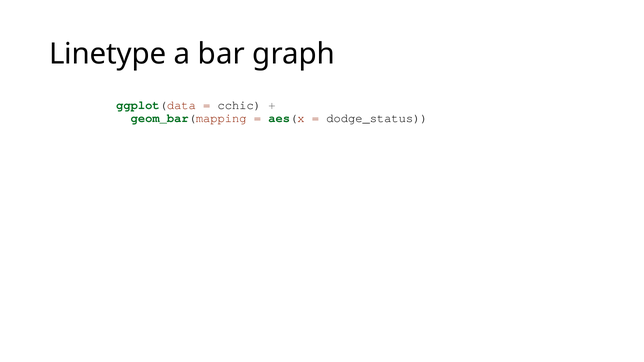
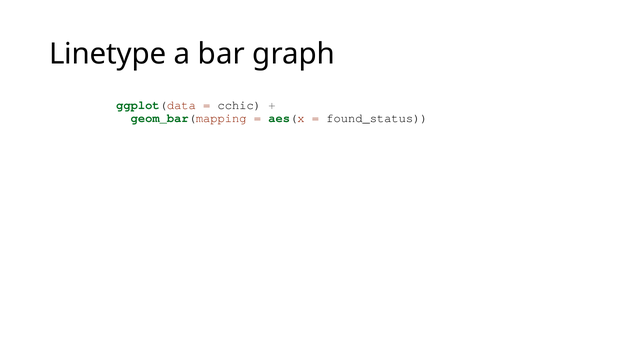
dodge_status: dodge_status -> found_status (377, 118)
